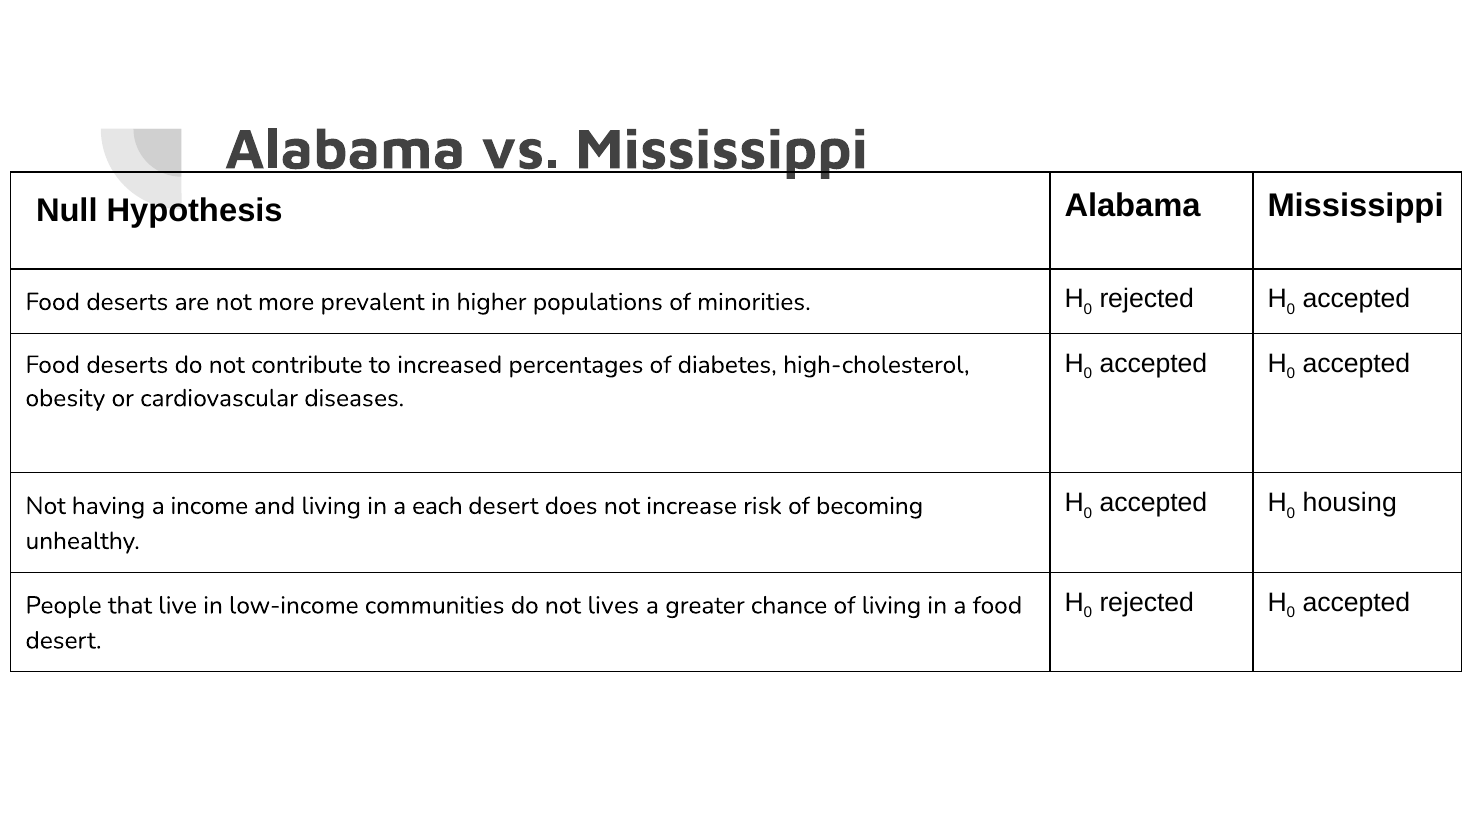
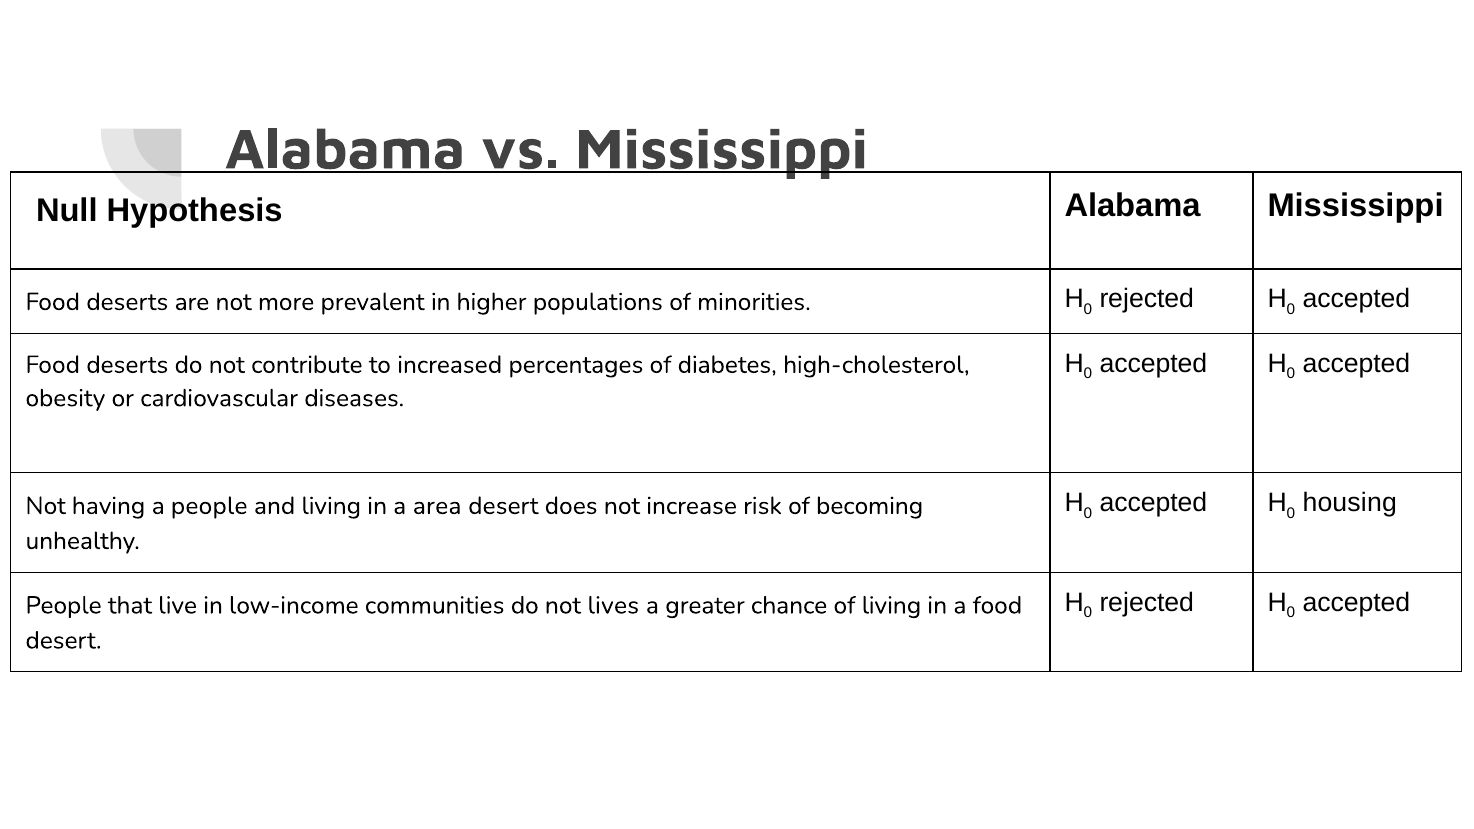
a income: income -> people (209, 506)
each: each -> area (437, 506)
